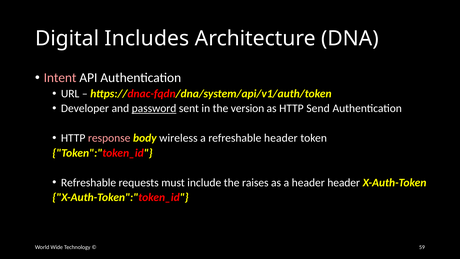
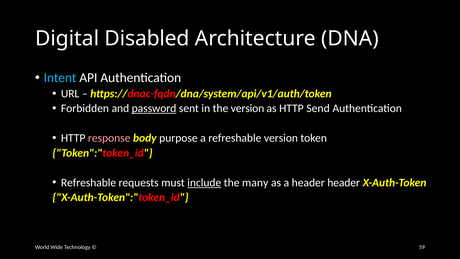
Includes: Includes -> Disabled (147, 39)
Intent colour: pink -> light blue (60, 78)
Developer: Developer -> Forbidden (85, 108)
wireless: wireless -> purpose (178, 138)
refreshable header: header -> version (281, 138)
include underline: none -> present (204, 182)
raises: raises -> many (255, 182)
